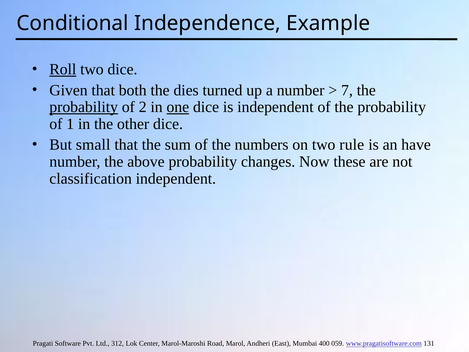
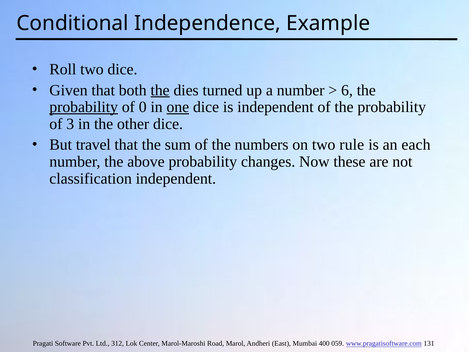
Roll underline: present -> none (63, 69)
the underline: none -> present (160, 90)
7: 7 -> 6 (347, 90)
2: 2 -> 0 (143, 107)
1: 1 -> 3 (70, 124)
small: small -> travel (93, 145)
have: have -> each (416, 145)
